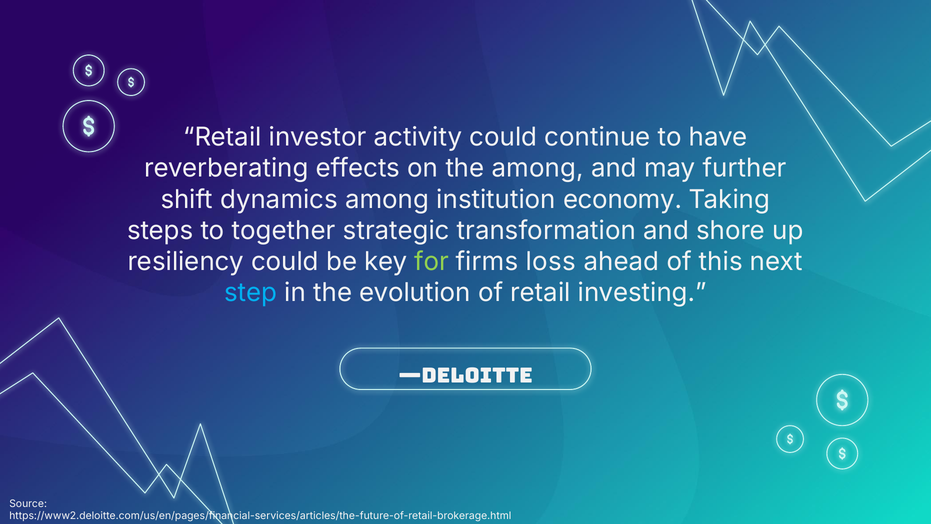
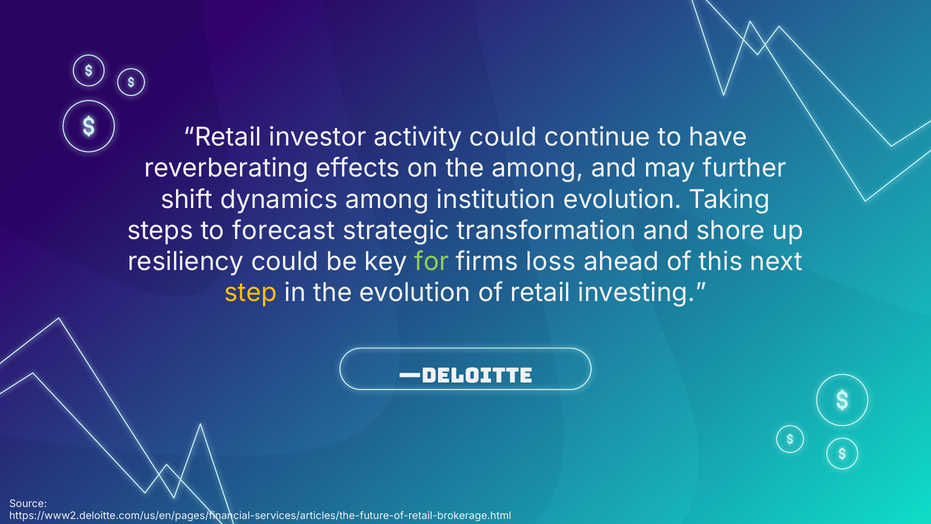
institution economy: economy -> evolution (622, 199)
together: together -> forecast (284, 230)
step colour: light blue -> yellow (251, 293)
